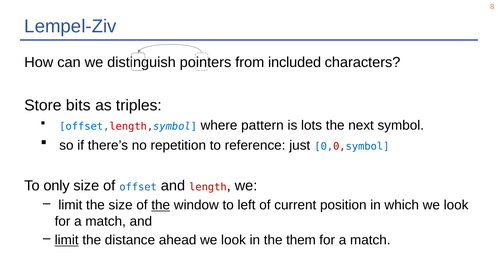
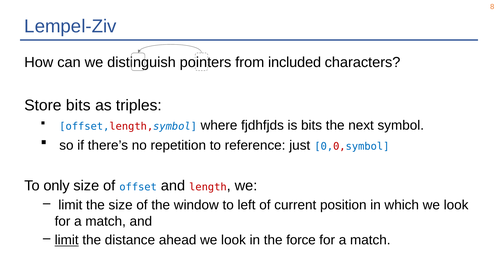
pattern: pattern -> fjdhfjds (262, 125)
is lots: lots -> bits (312, 125)
the underline: present -> none (161, 205)
them: them -> force (301, 240)
